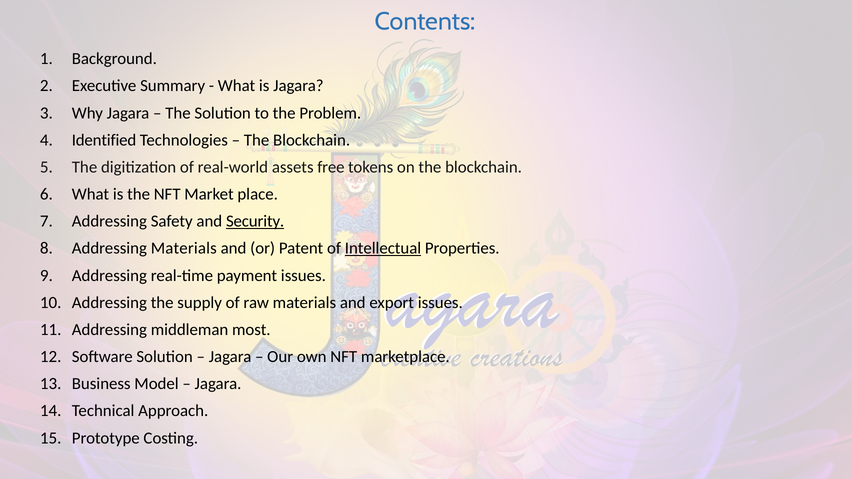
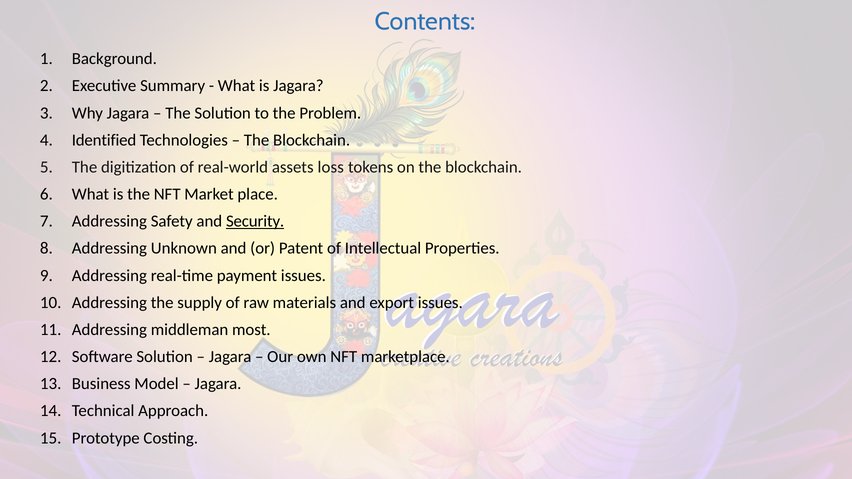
free: free -> loss (331, 167)
Addressing Materials: Materials -> Unknown (184, 249)
Intellectual underline: present -> none (383, 249)
